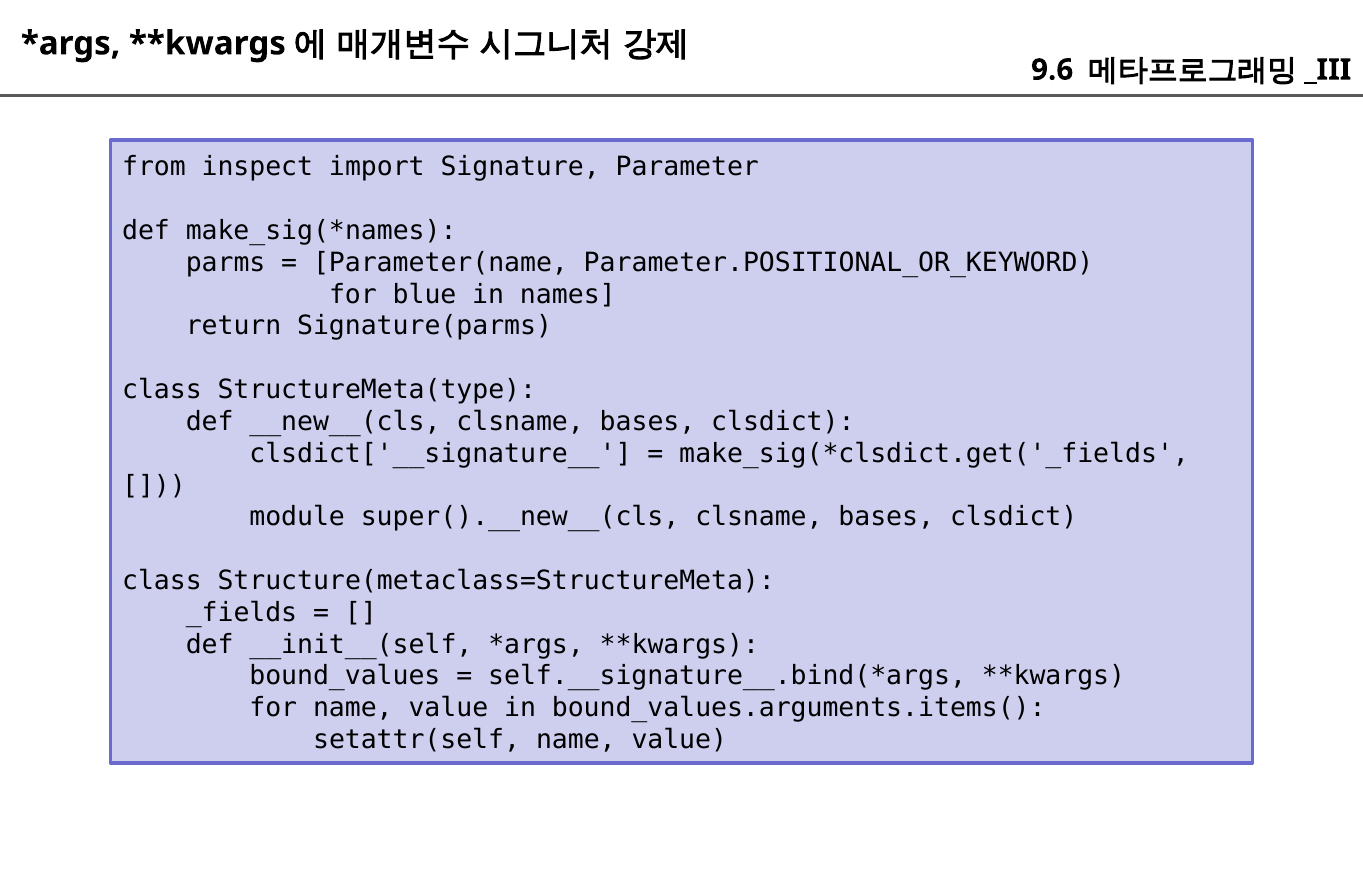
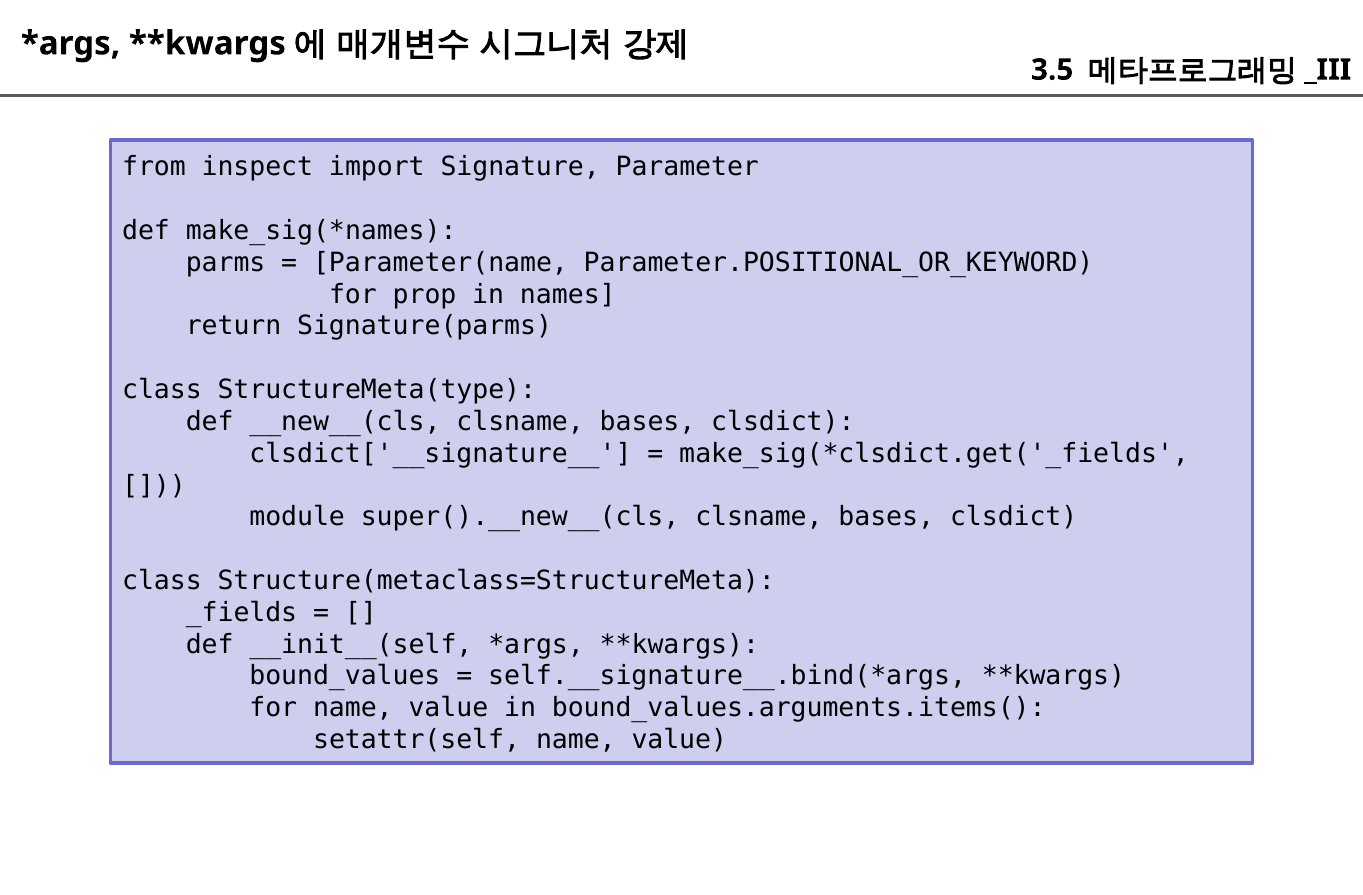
9.6: 9.6 -> 3.5 (1052, 70)
blue: blue -> prop (425, 295)
